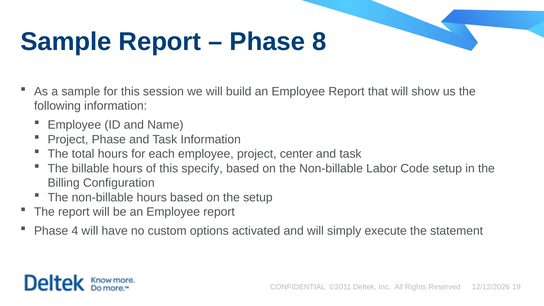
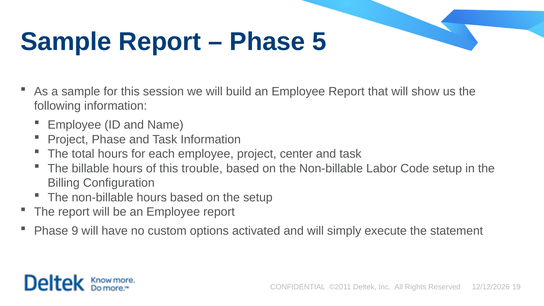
8: 8 -> 5 (319, 42)
specify: specify -> trouble (202, 168)
4: 4 -> 9 (75, 231)
